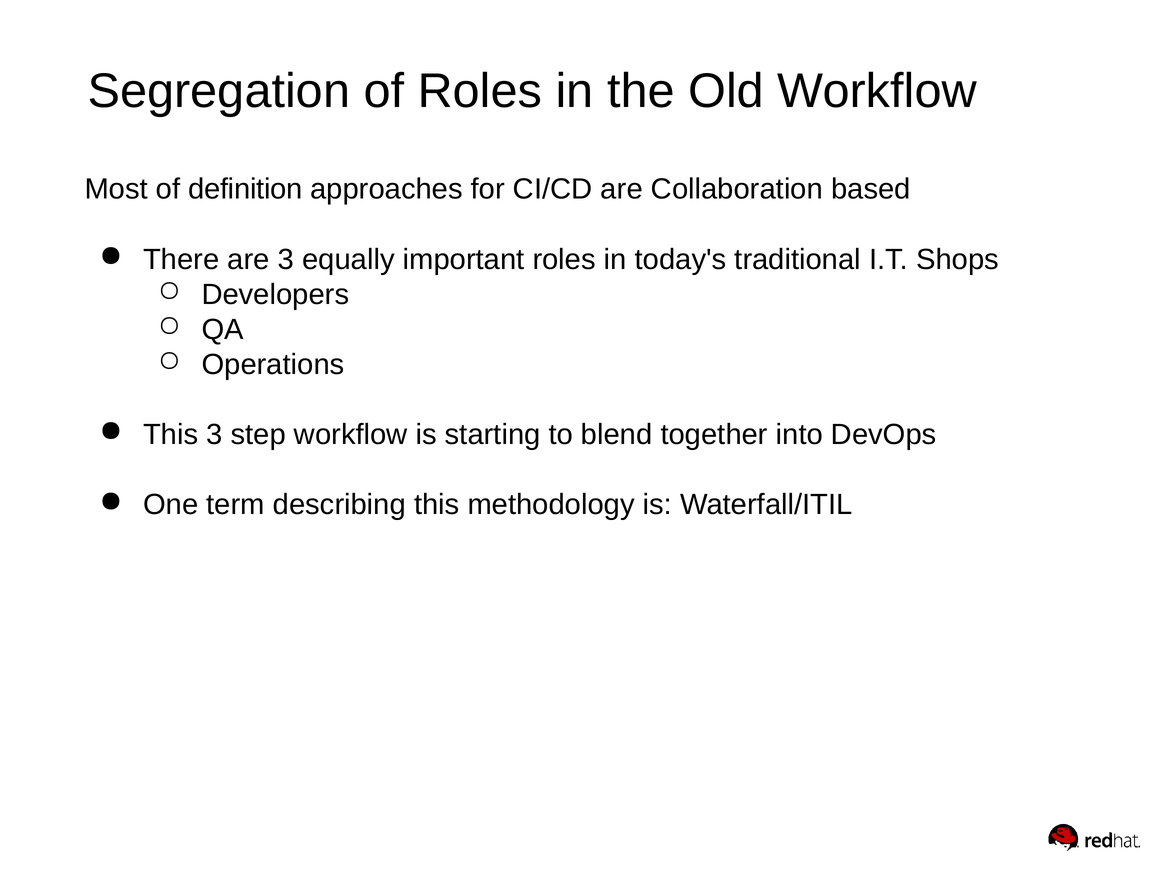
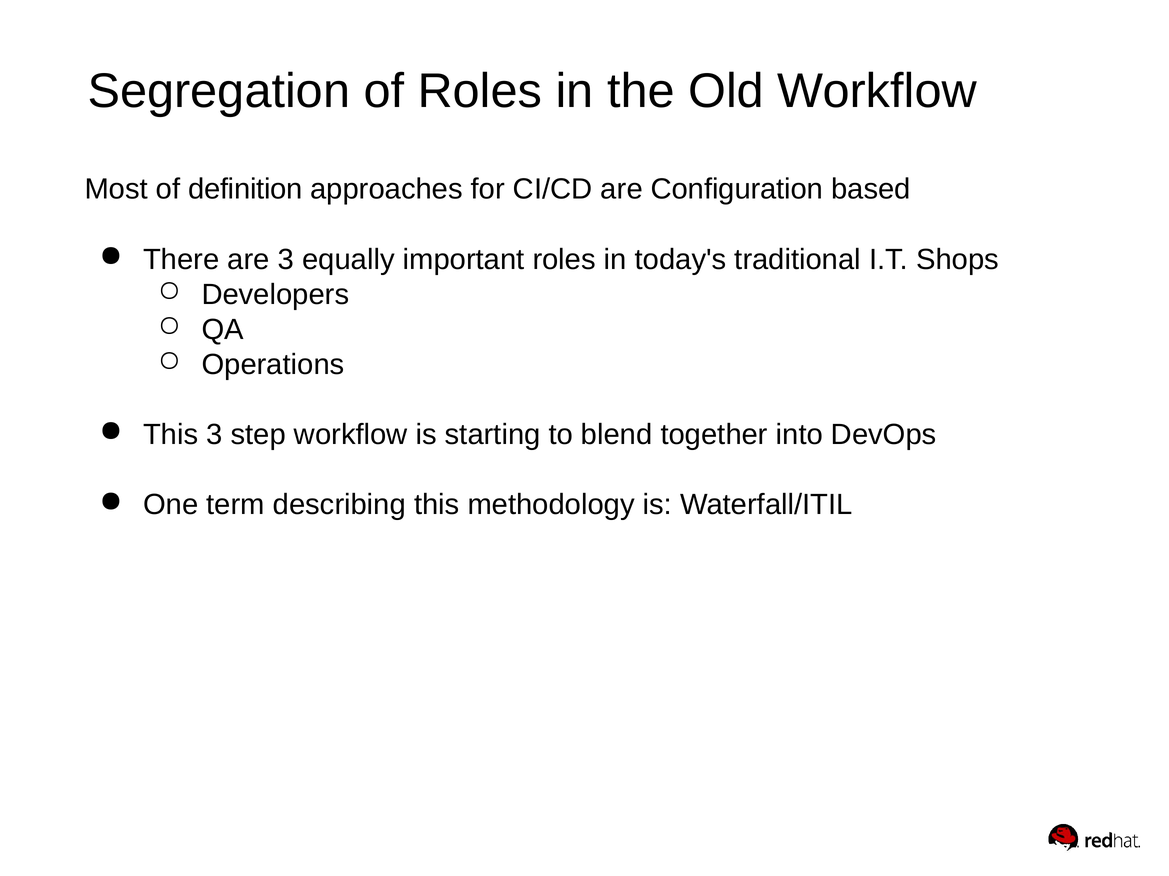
Collaboration: Collaboration -> Configuration (737, 189)
